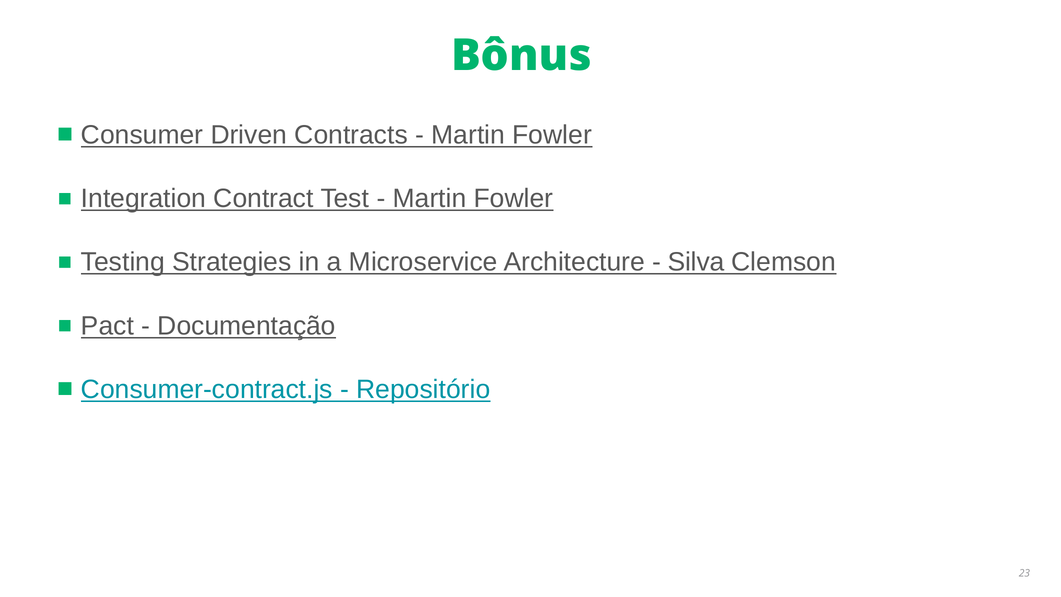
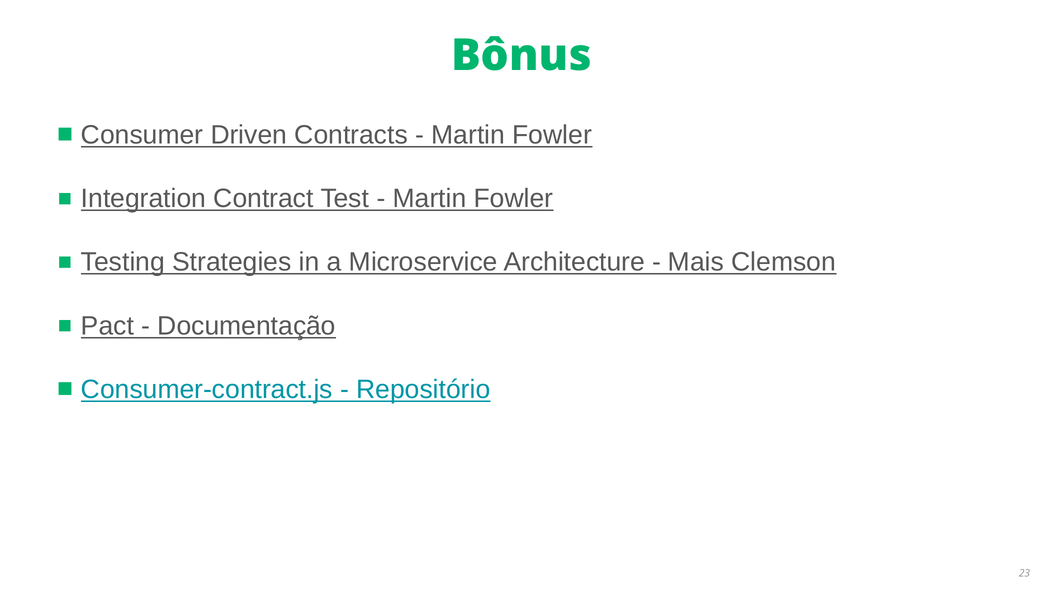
Silva: Silva -> Mais (696, 262)
